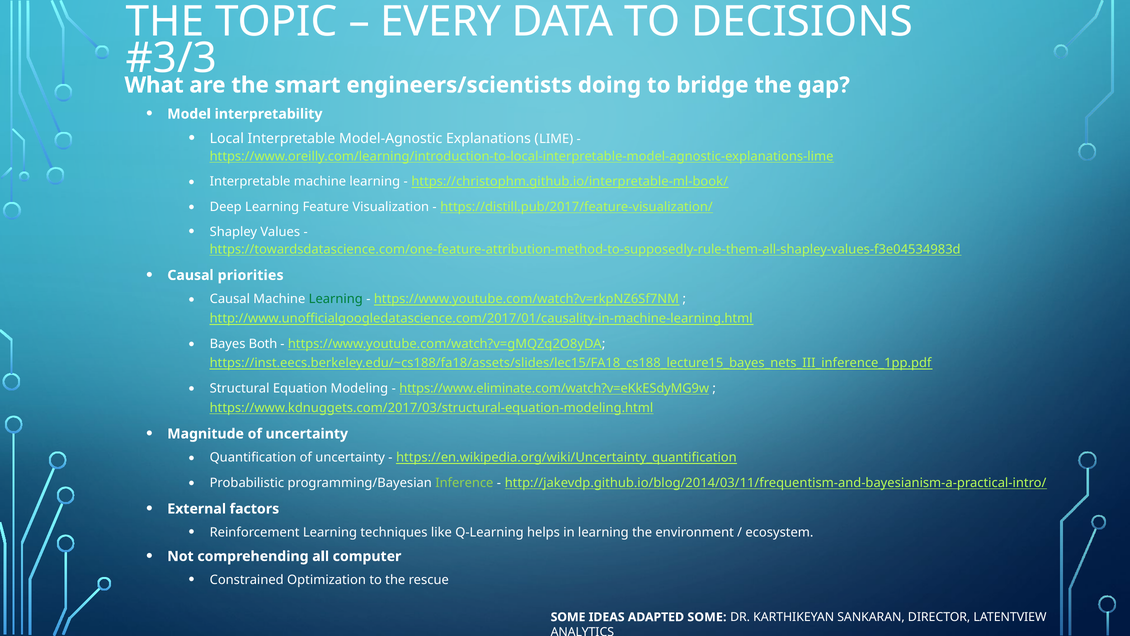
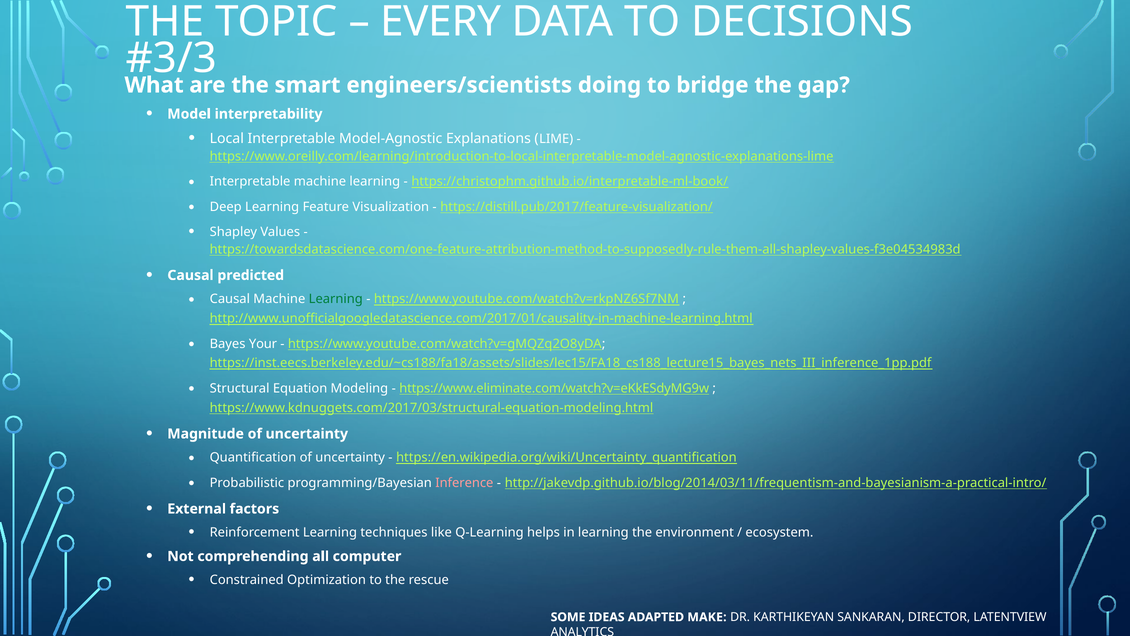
priorities: priorities -> predicted (251, 275)
Both: Both -> Your (263, 344)
Inference colour: light green -> pink (464, 483)
ADAPTED SOME: SOME -> MAKE (707, 617)
